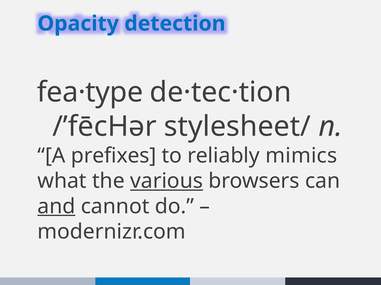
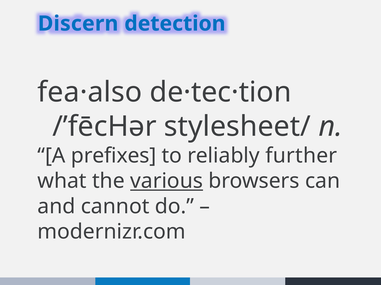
Opacity: Opacity -> Discern (78, 24)
fea·type: fea·type -> fea·also (90, 92)
mimics: mimics -> further (301, 156)
and underline: present -> none (56, 207)
